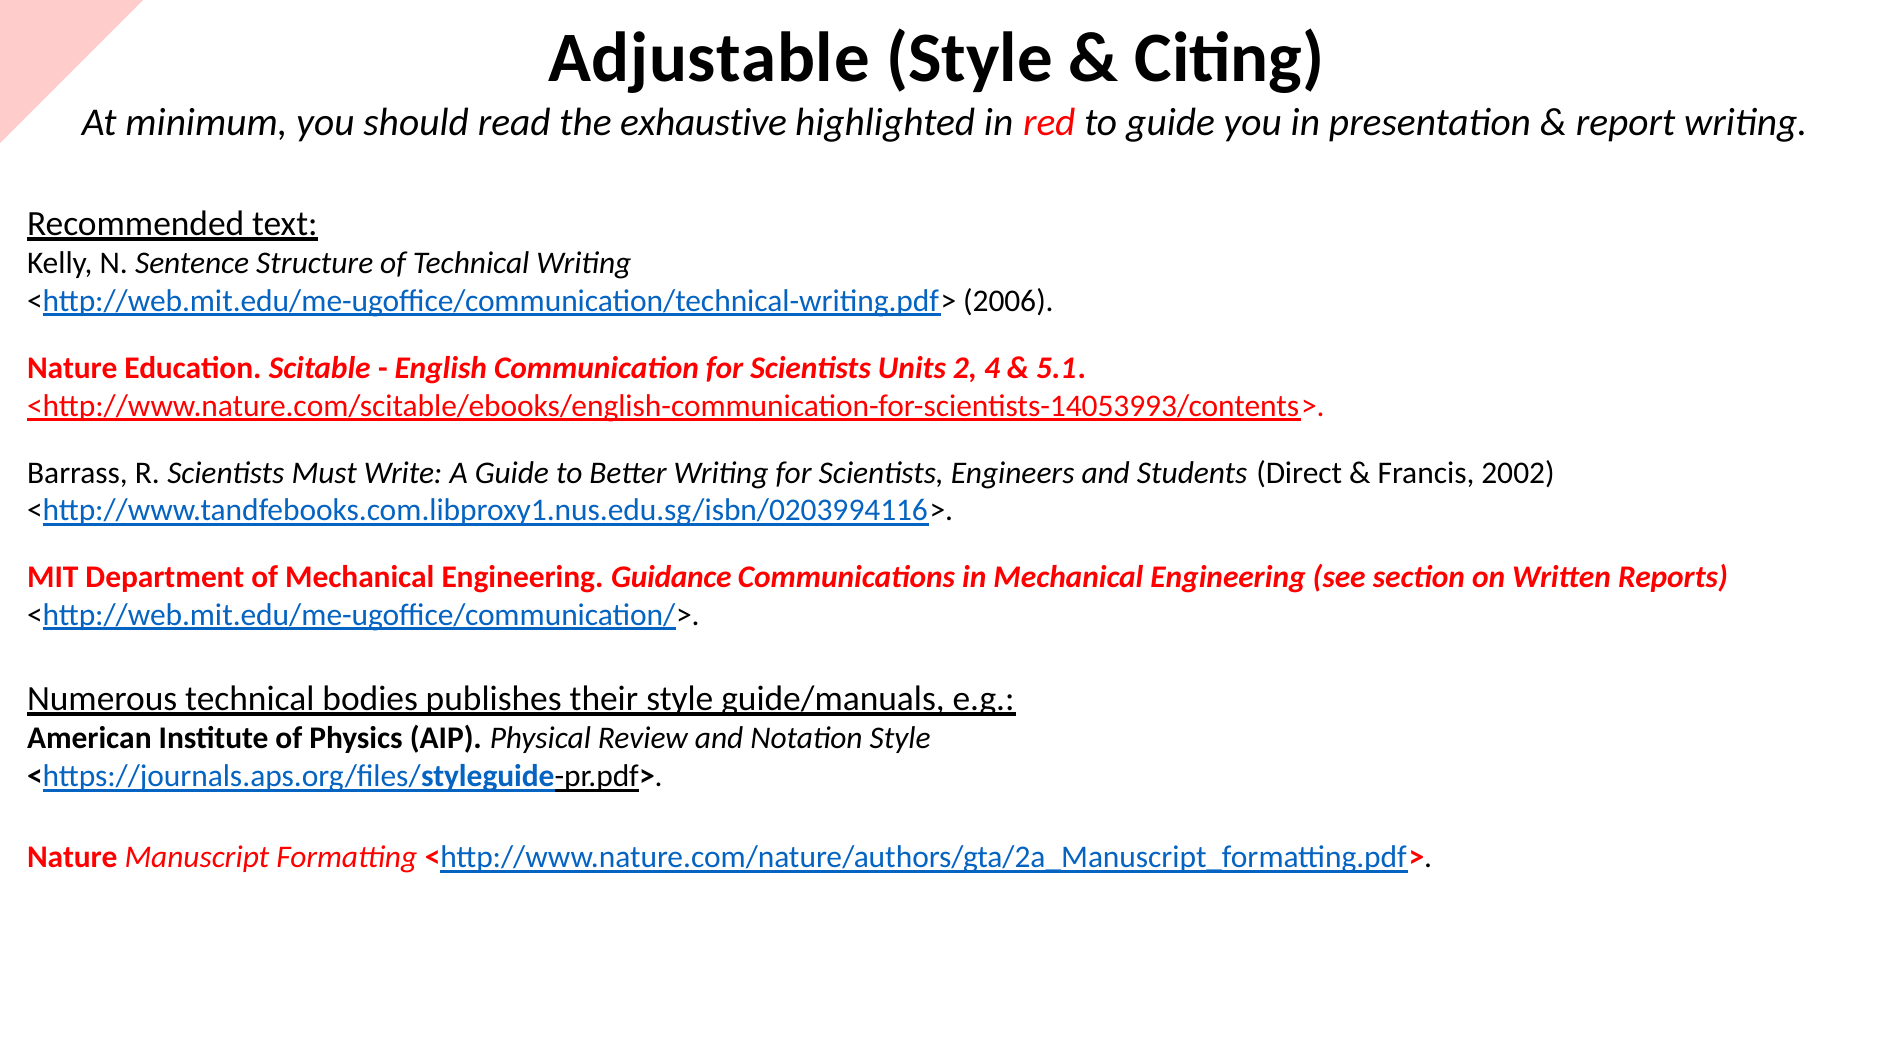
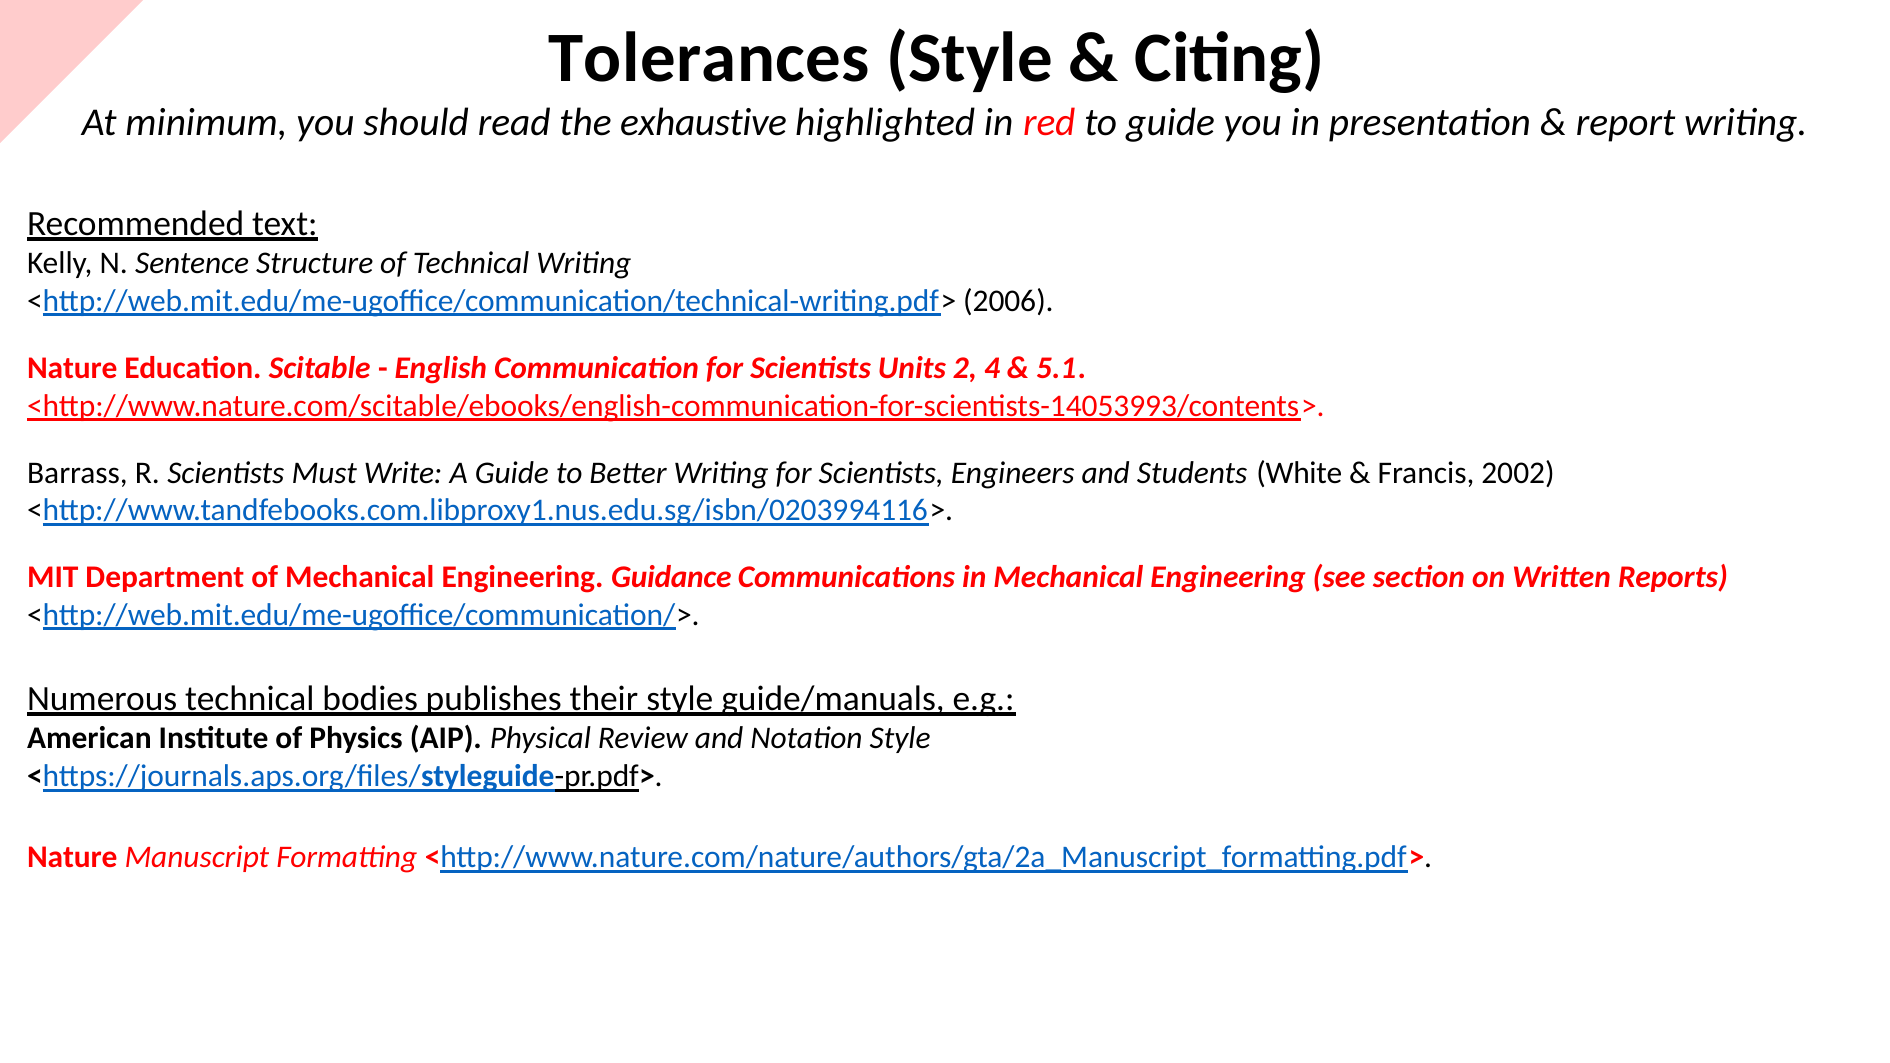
Adjustable: Adjustable -> Tolerances (709, 58)
Direct: Direct -> White (1299, 473)
